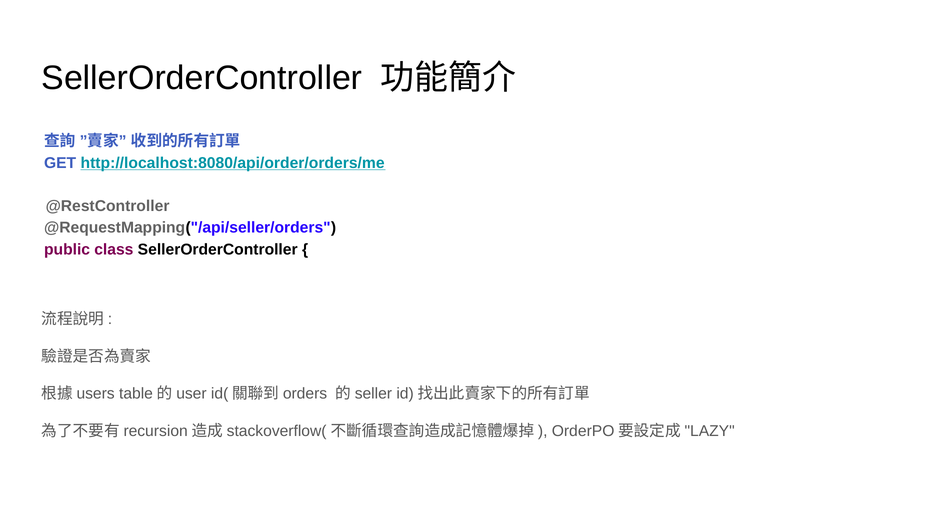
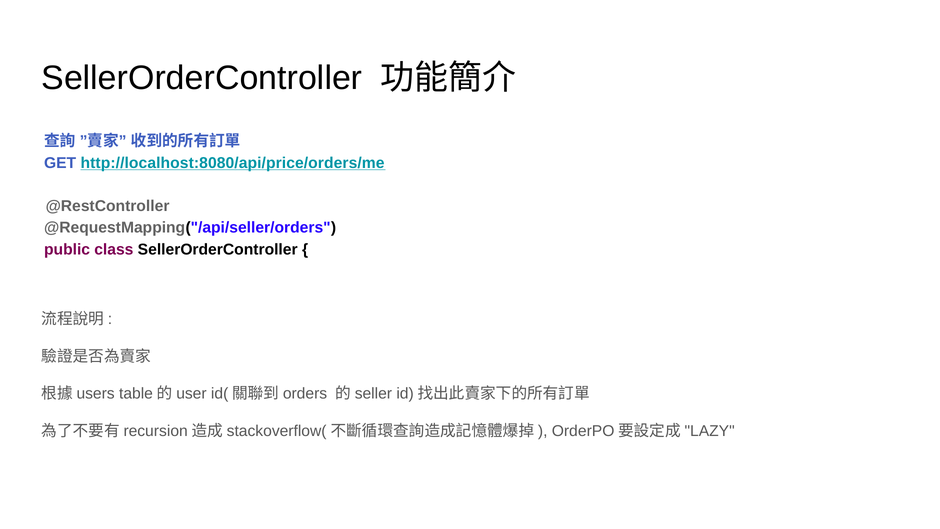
http://localhost:8080/api/order/orders/me: http://localhost:8080/api/order/orders/me -> http://localhost:8080/api/price/orders/me (233, 163)
